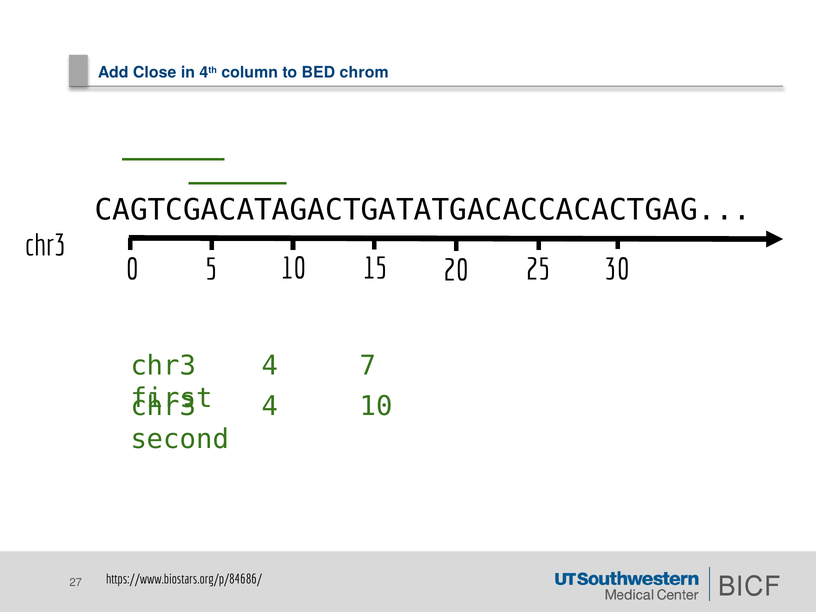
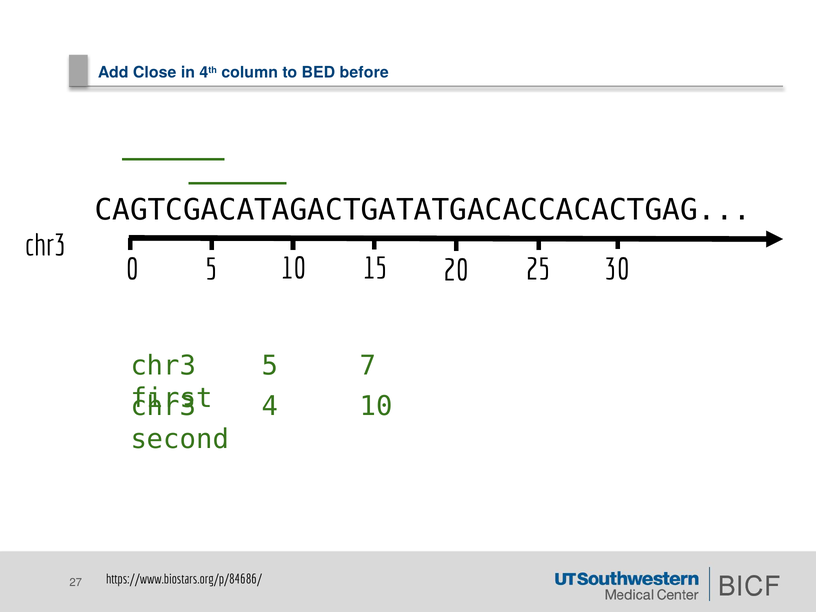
chrom: chrom -> before (364, 73)
4: 4 -> 5 (270, 366)
